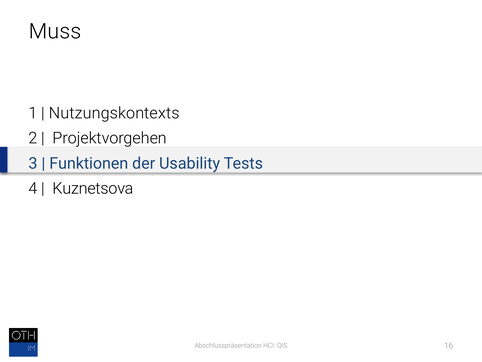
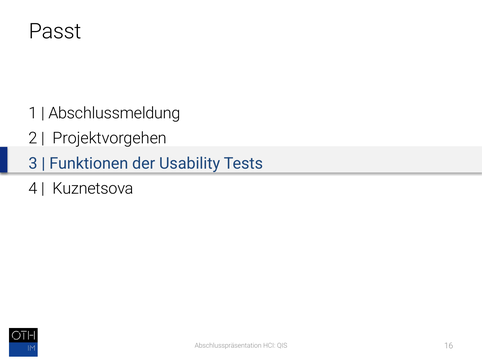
Muss: Muss -> Passt (55, 31)
Nutzungskontexts: Nutzungskontexts -> Abschlussmeldung (114, 113)
